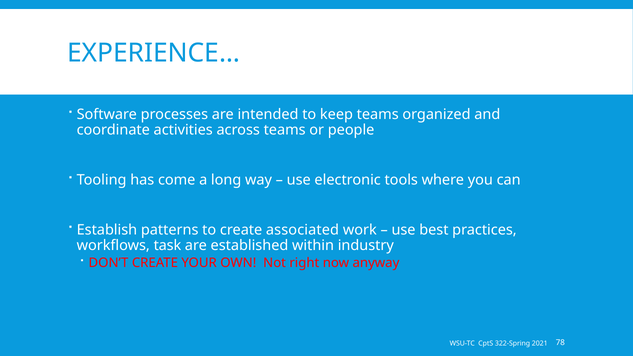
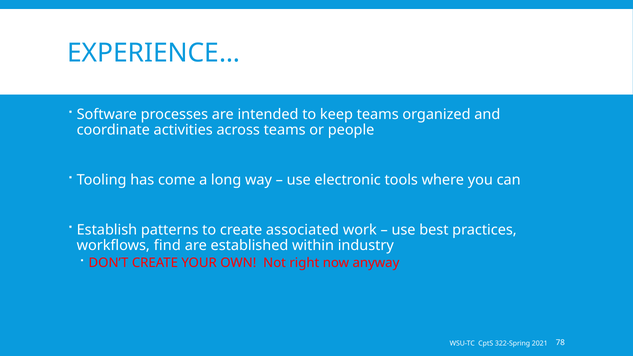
task: task -> find (167, 245)
